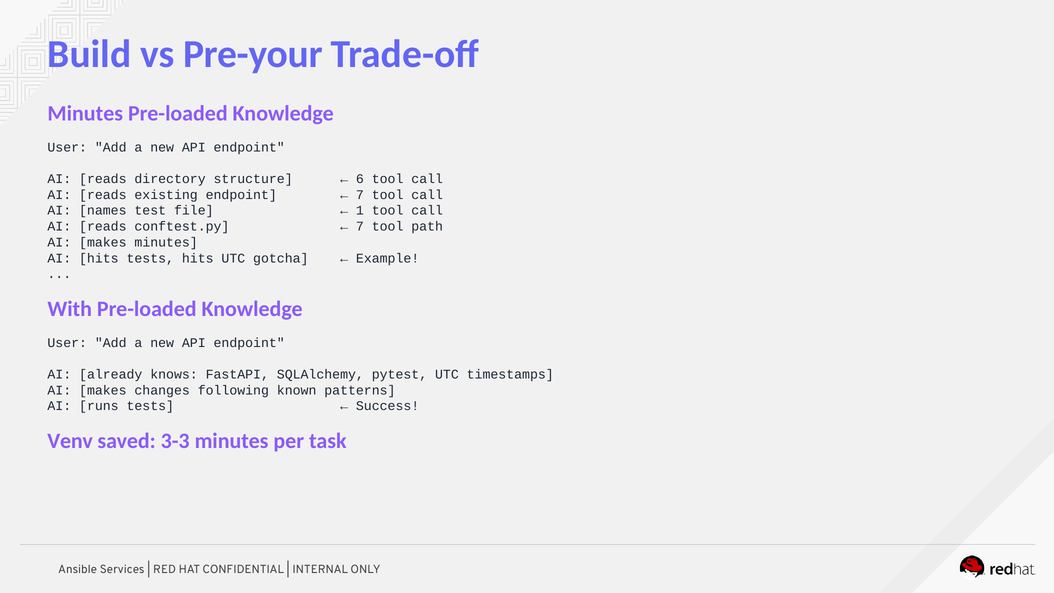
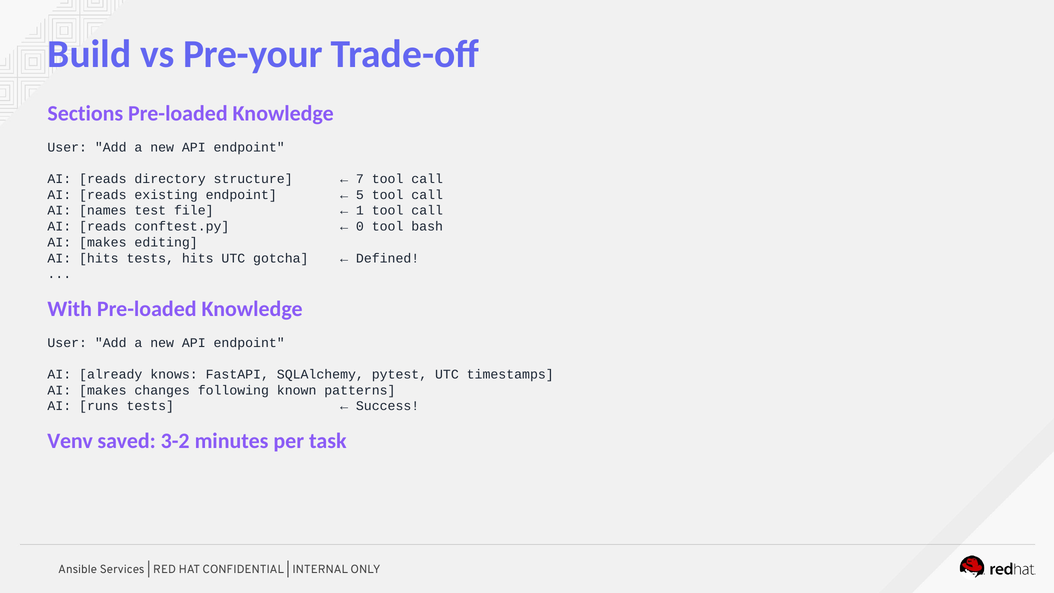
Minutes: Minutes -> Sections (85, 114)
6: 6 -> 7 (360, 179)
7: 7 -> 5 (360, 195)
7: 7 -> 0 (360, 226)
path: path -> bash (427, 226)
makes minutes: minutes -> editing (166, 242)
Example: Example -> Defined (388, 258)
3-3: 3-3 -> 3-2 (175, 441)
